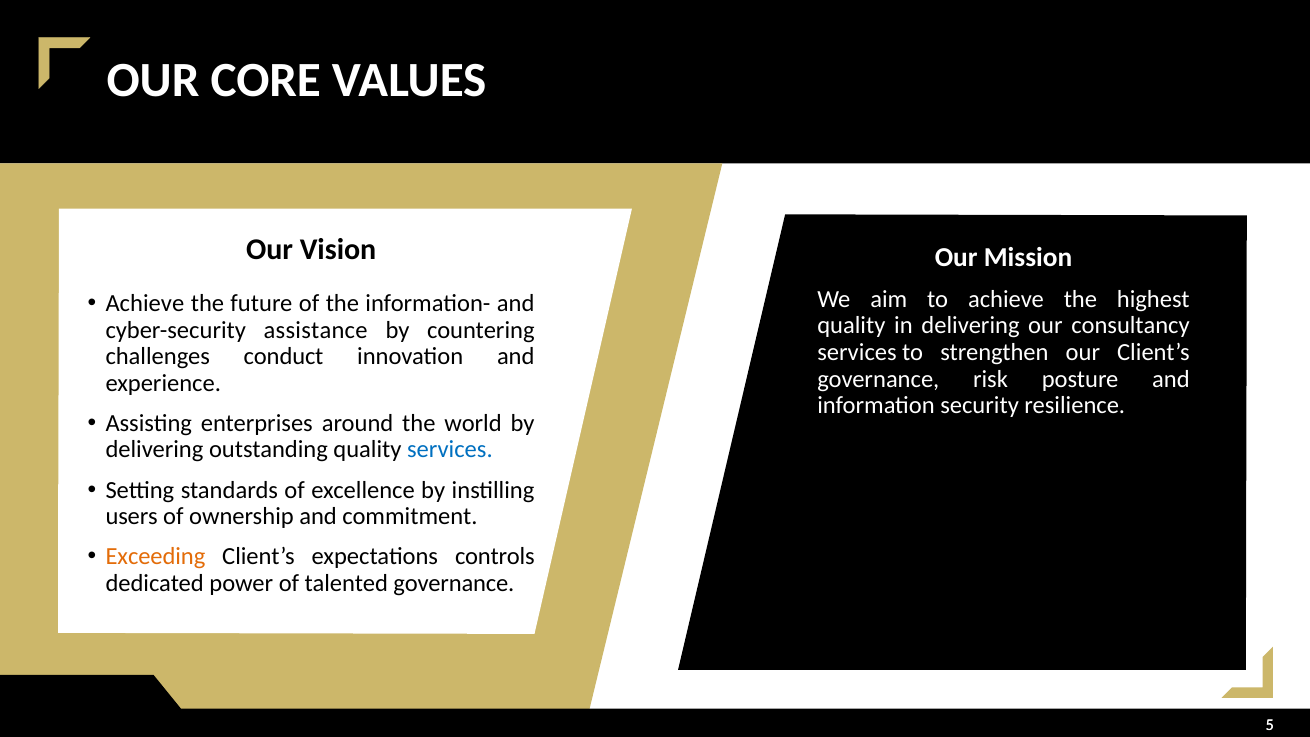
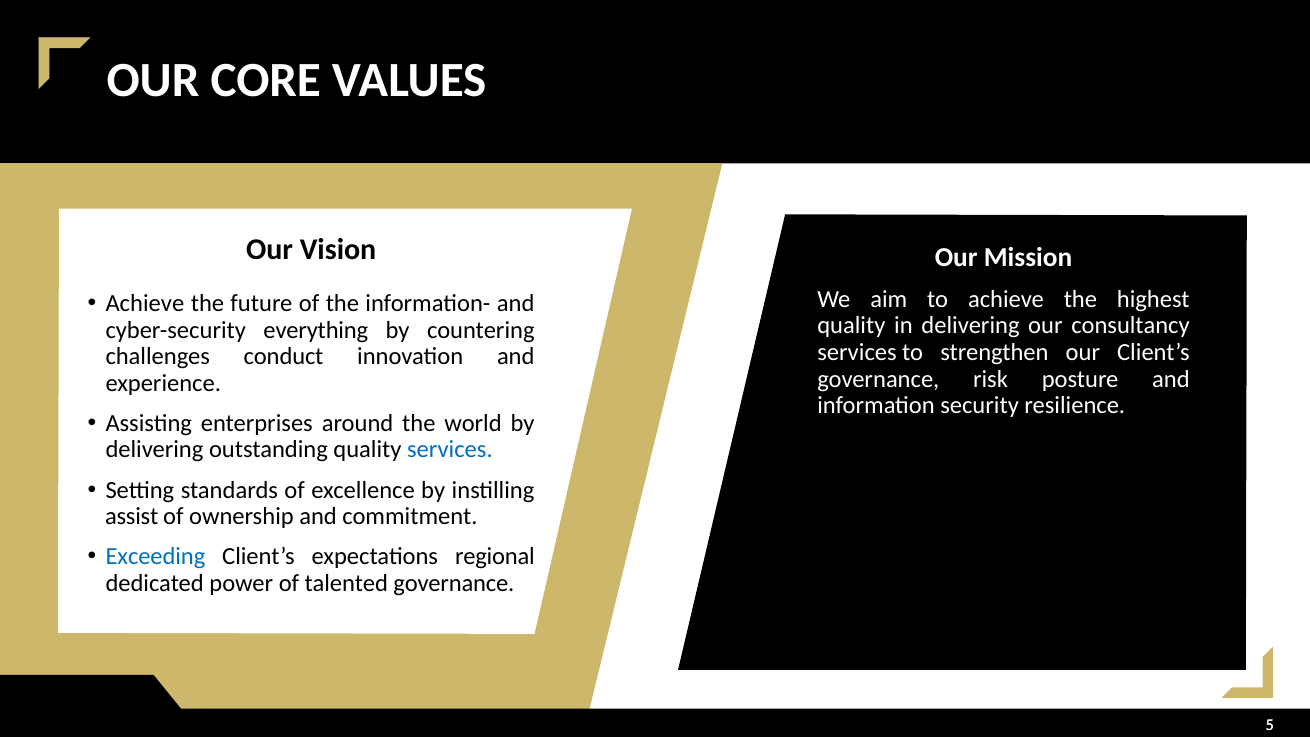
assistance: assistance -> everything (316, 330)
users: users -> assist (132, 516)
Exceeding colour: orange -> blue (155, 557)
controls: controls -> regional (495, 557)
